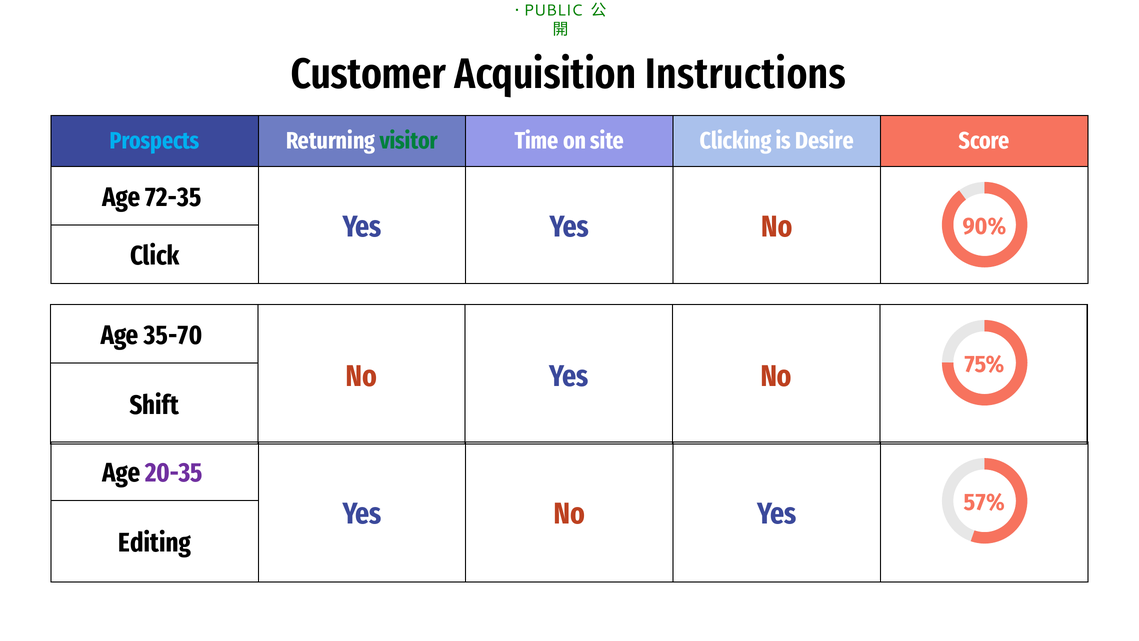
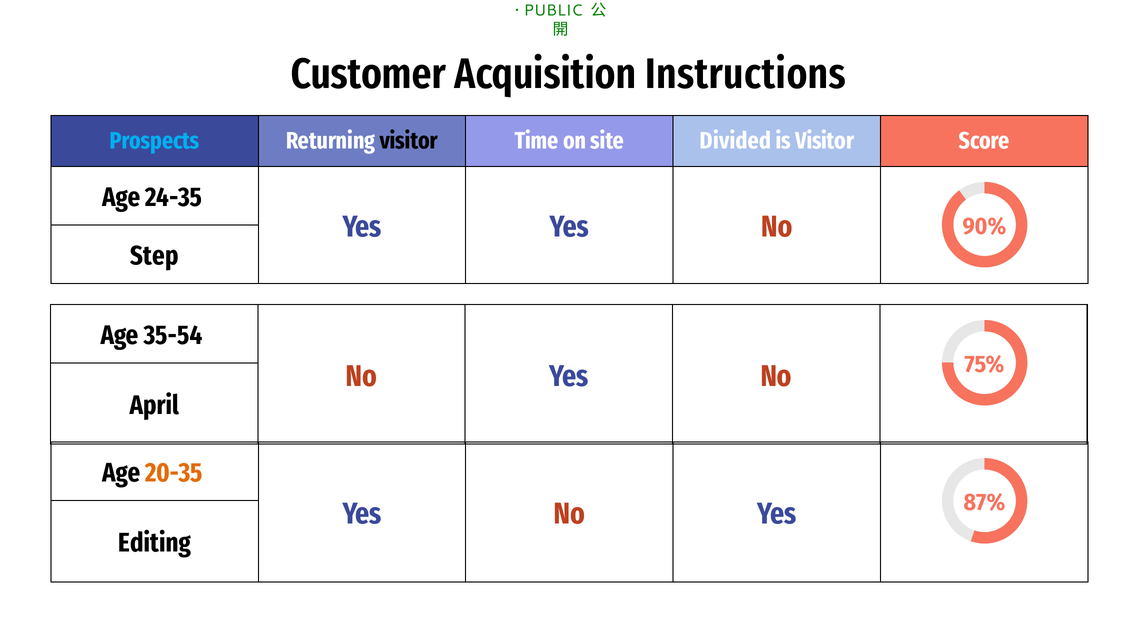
visitor colour: green -> black (409, 141)
Clicking: Clicking -> Divided (735, 141)
is Desire: Desire -> Visitor (825, 141)
72-35: 72-35 -> 24-35 (174, 197)
Click: Click -> Step (155, 256)
35-70: 35-70 -> 35-54 (173, 335)
Shift: Shift -> April (154, 405)
20-35 colour: purple -> orange (174, 473)
57%: 57% -> 87% (985, 502)
